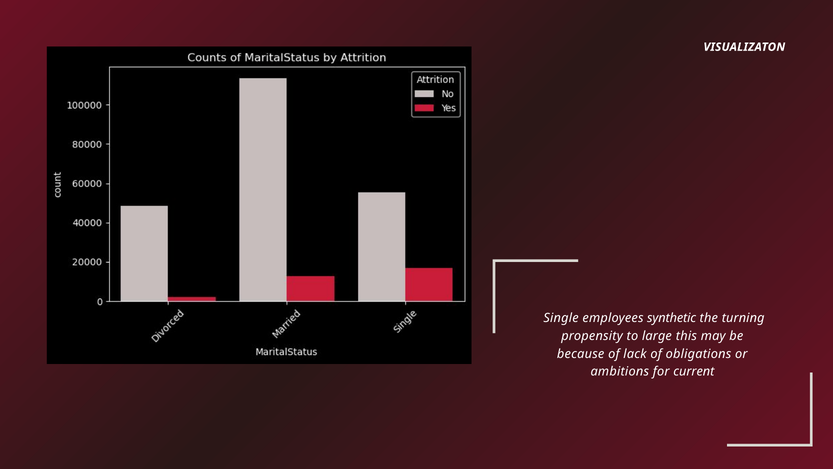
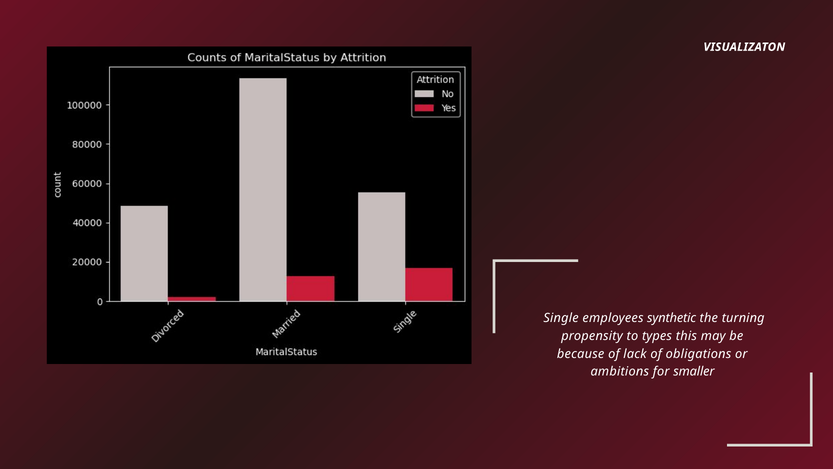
large: large -> types (657, 336)
current: current -> smaller (694, 371)
